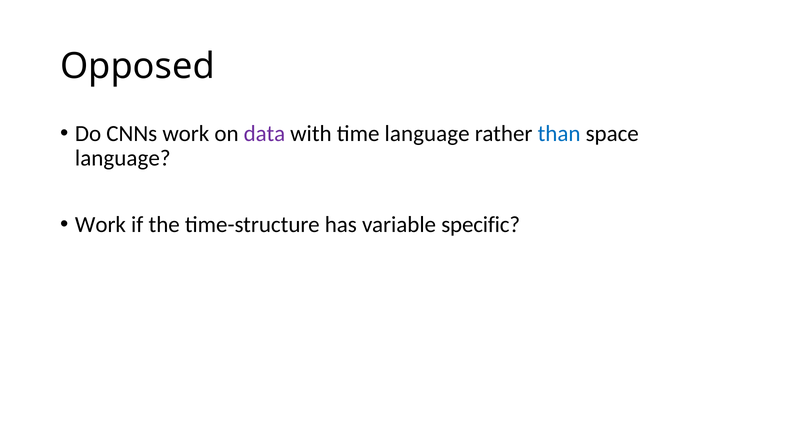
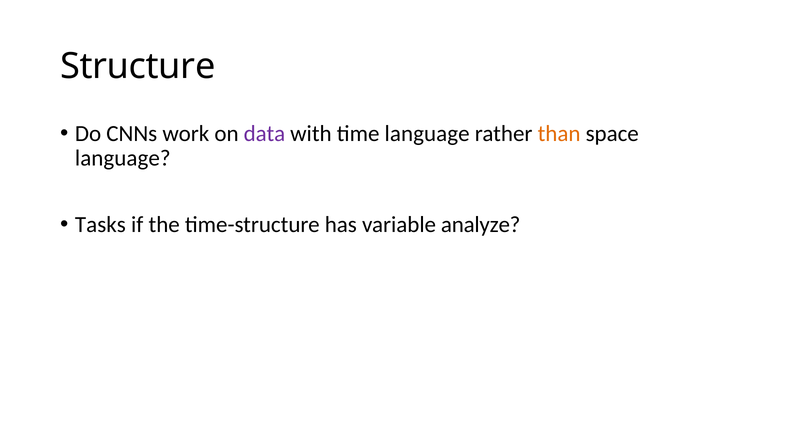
Opposed: Opposed -> Structure (138, 66)
than colour: blue -> orange (559, 133)
Work: Work -> Tasks (100, 224)
specific: specific -> analyze (481, 224)
